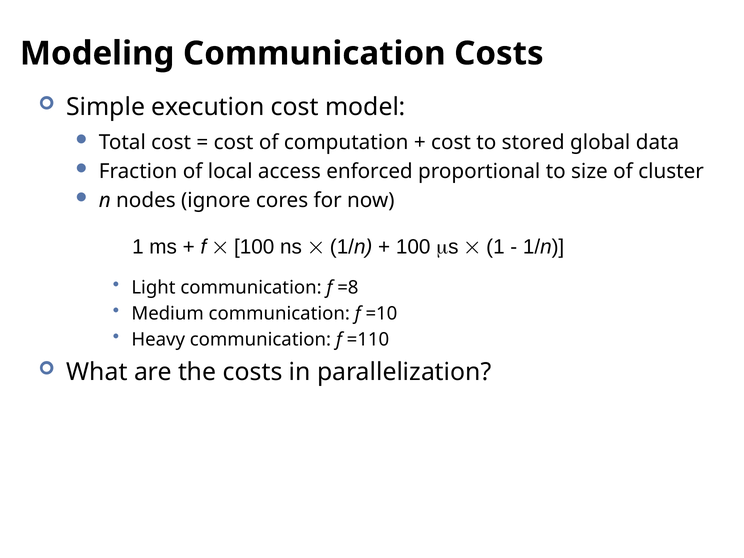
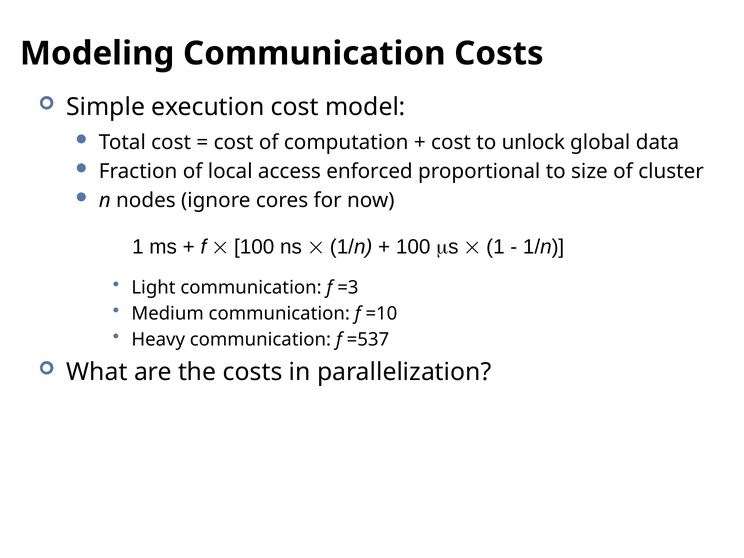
stored: stored -> unlock (533, 142)
=8: =8 -> =3 (348, 288)
=110: =110 -> =537 (368, 340)
